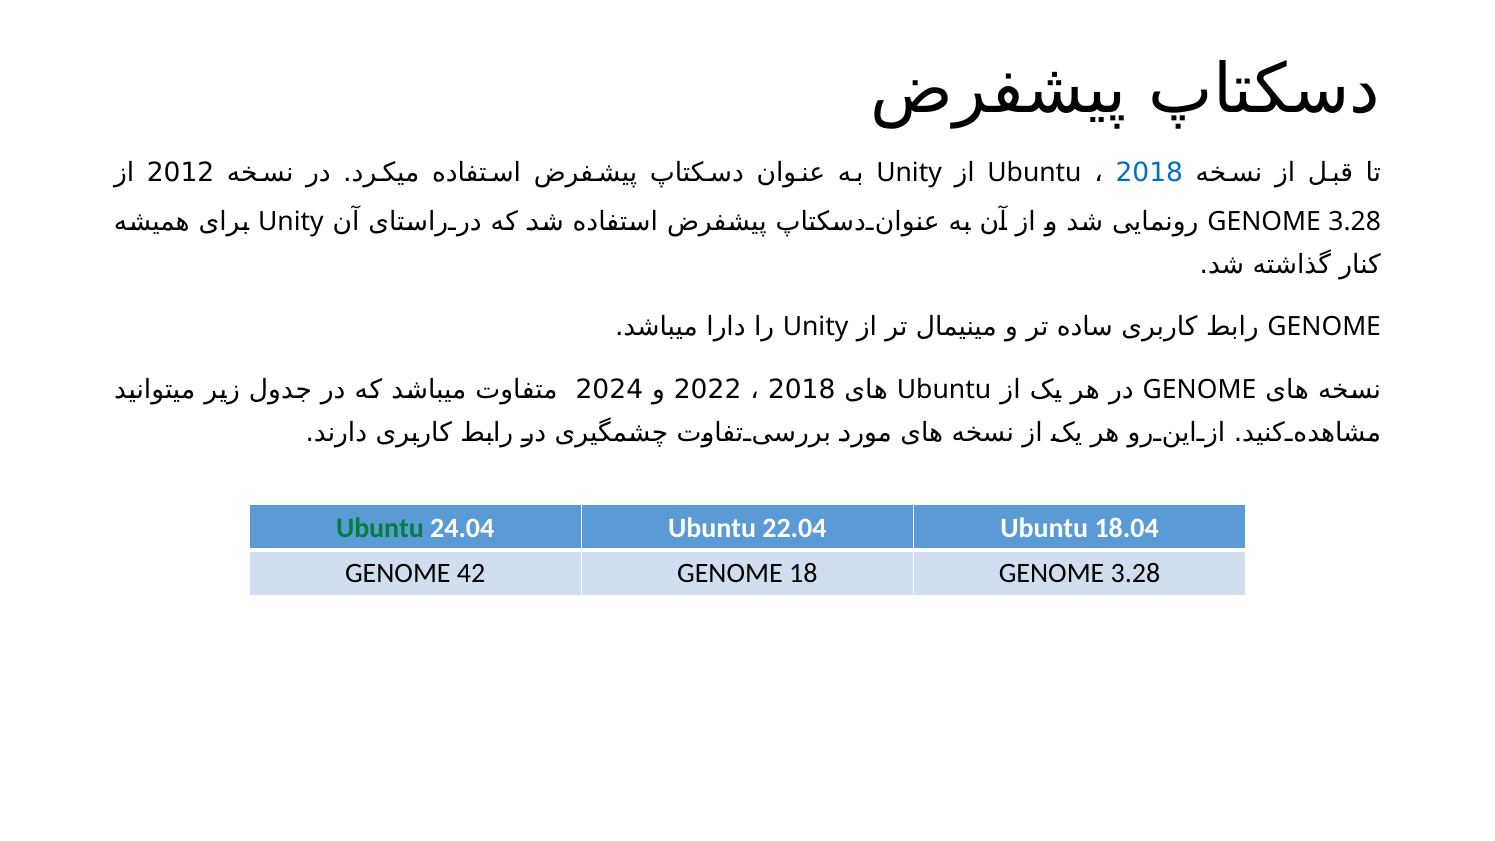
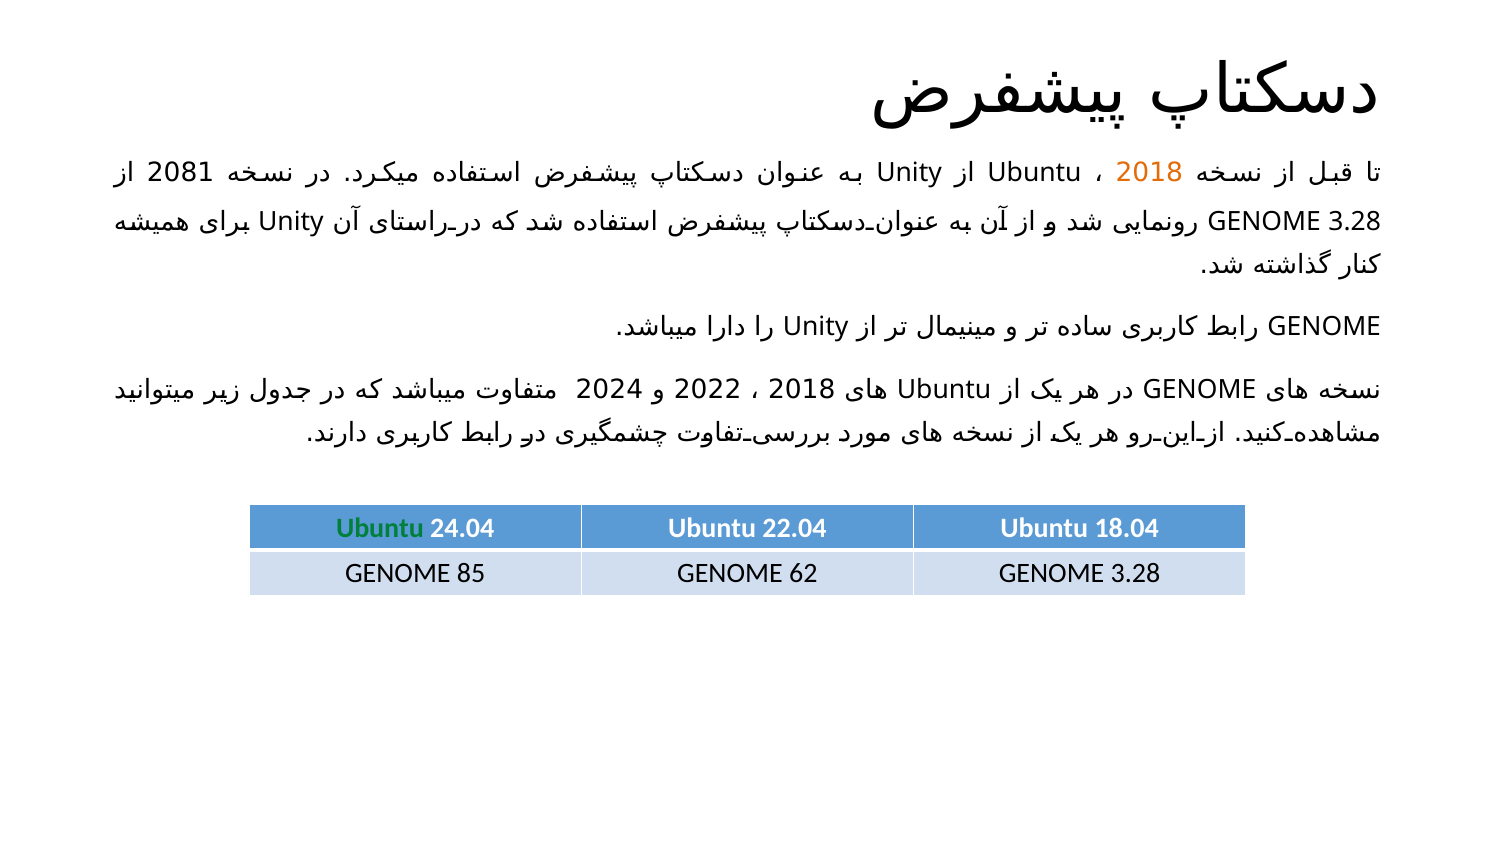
2012: 2012 -> 2081 (180, 173)
2018 colour: blue -> orange (1149, 173)
42: 42 -> 85 (471, 573)
18: 18 -> 62 (803, 573)
